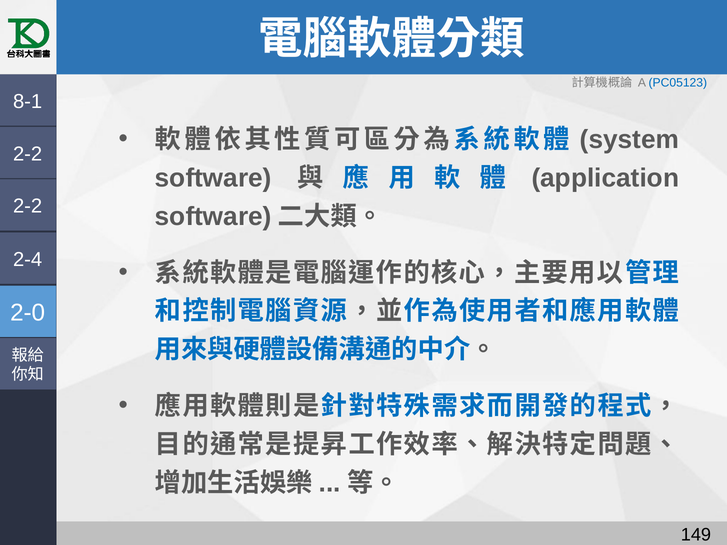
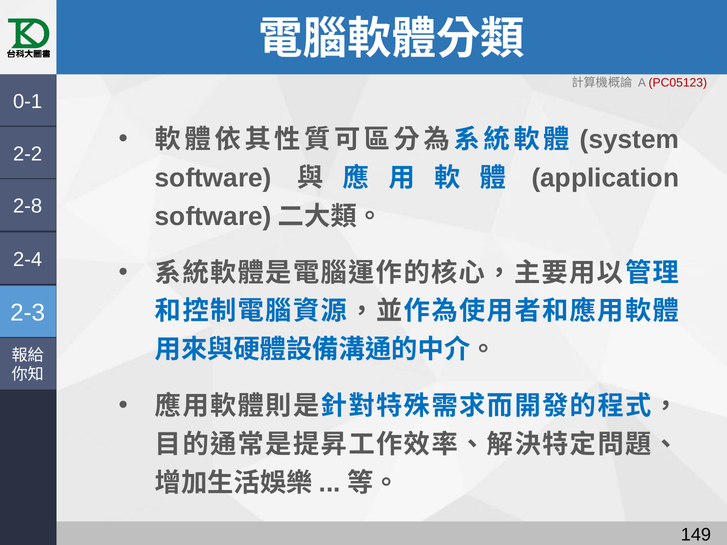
PC05123 colour: blue -> red (678, 83)
8-1: 8-1 -> 0-1 (28, 102)
2-2: 2-2 -> 2-8 (28, 206)
2-0: 2-0 -> 2-3 (28, 313)
